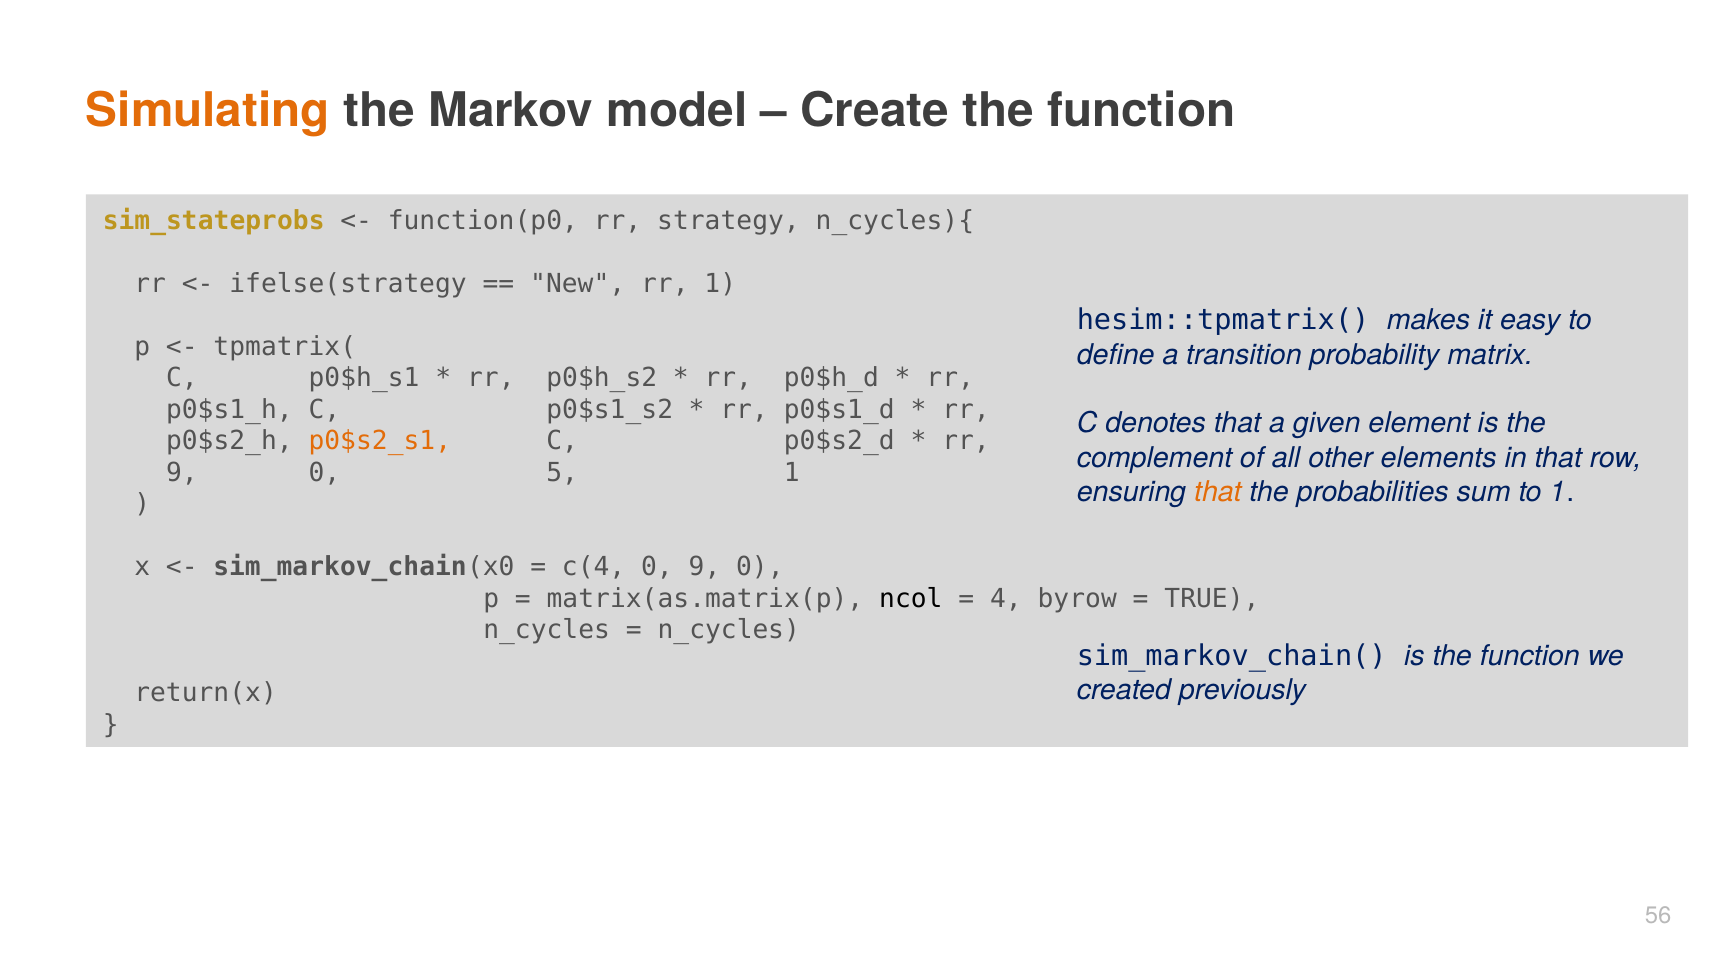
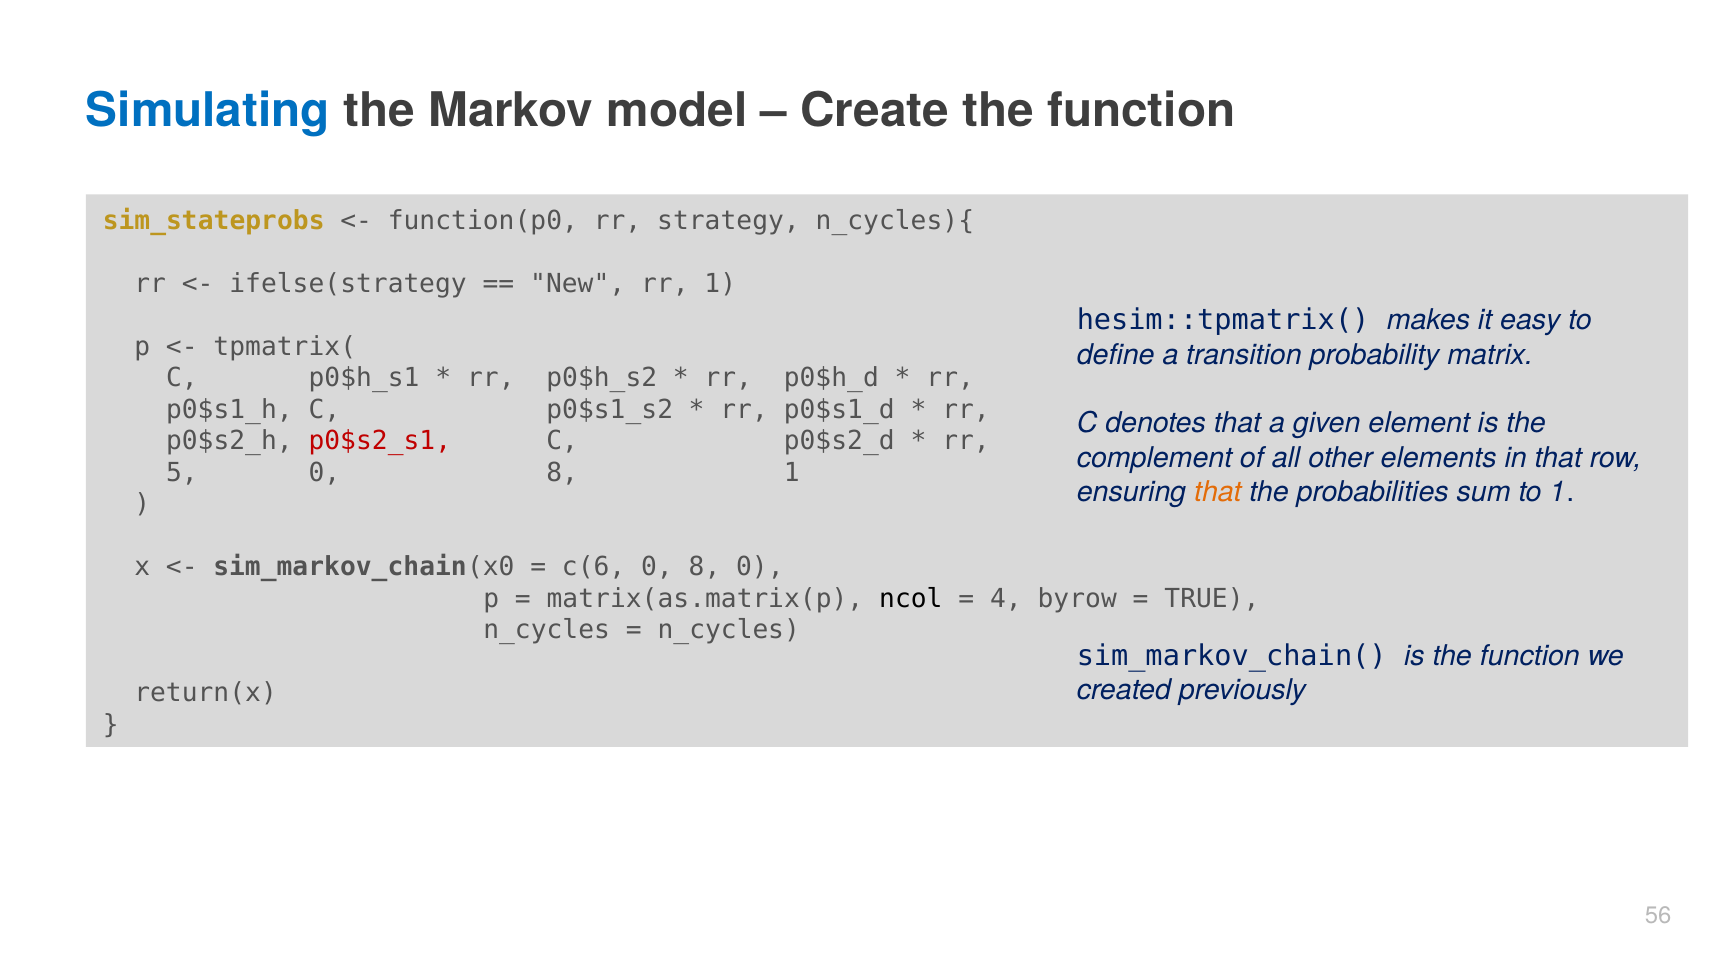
Simulating colour: orange -> blue (208, 111)
p0$s2_s1 colour: orange -> red (380, 441)
9: 9 -> 5 (182, 473)
5: 5 -> 8 (562, 473)
c(4: c(4 -> c(6 (594, 567)
9: 9 -> 8 (705, 567)
